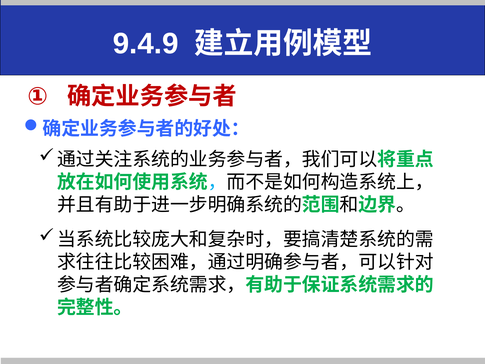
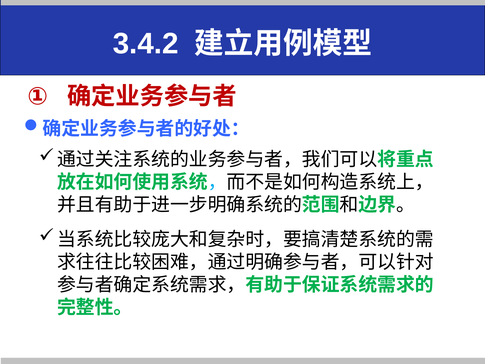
9.4.9: 9.4.9 -> 3.4.2 (146, 44)
